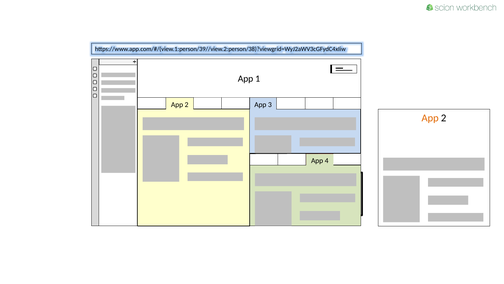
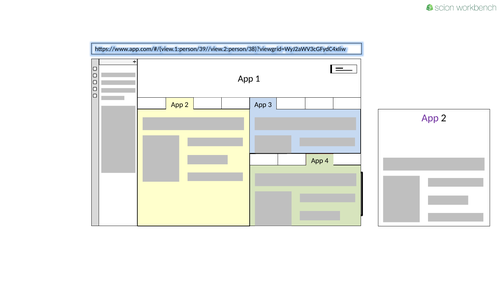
App colour: orange -> purple (430, 118)
